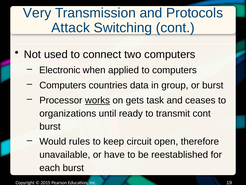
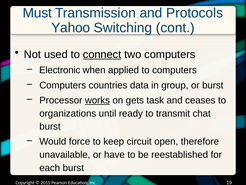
Very: Very -> Must (37, 13)
Attack: Attack -> Yahoo (71, 28)
connect underline: none -> present (102, 54)
transmit cont: cont -> chat (202, 113)
rules: rules -> force (79, 141)
